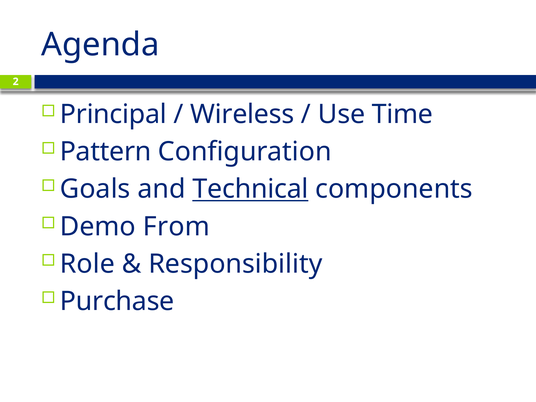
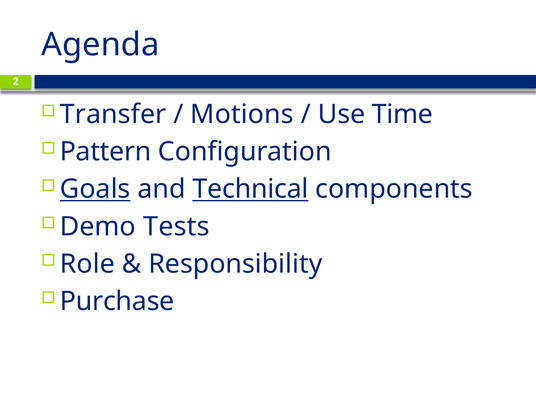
Principal: Principal -> Transfer (113, 114)
Wireless: Wireless -> Motions (242, 114)
Goals underline: none -> present (95, 189)
From: From -> Tests (176, 227)
